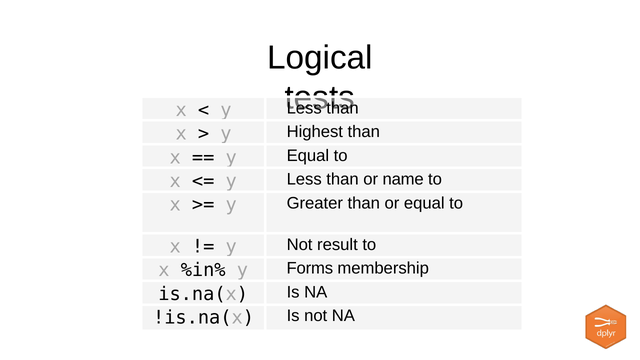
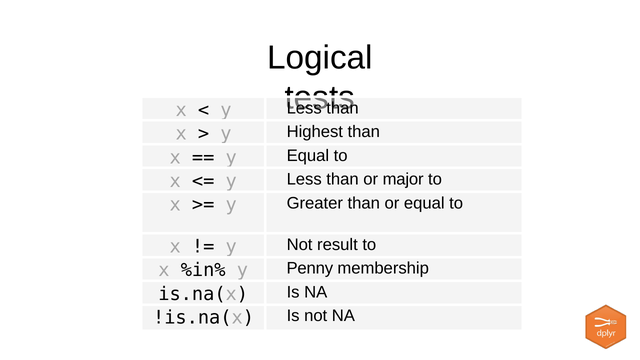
name: name -> major (403, 179)
Forms: Forms -> Penny (310, 268)
